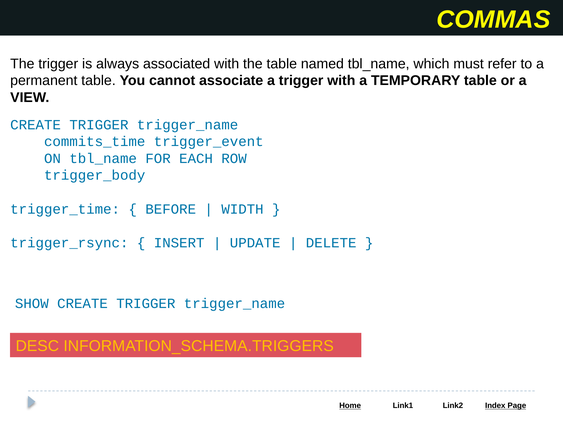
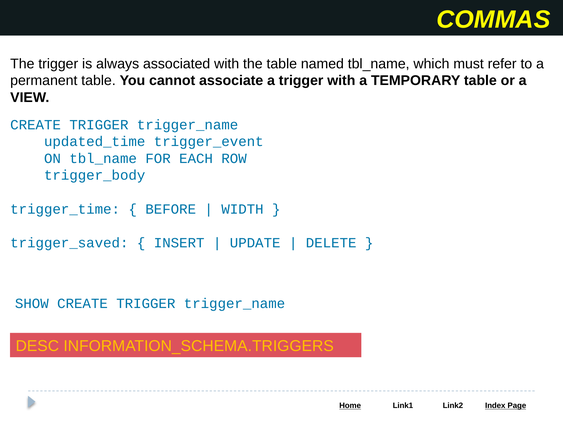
commits_time: commits_time -> updated_time (95, 142)
trigger_rsync: trigger_rsync -> trigger_saved (69, 243)
